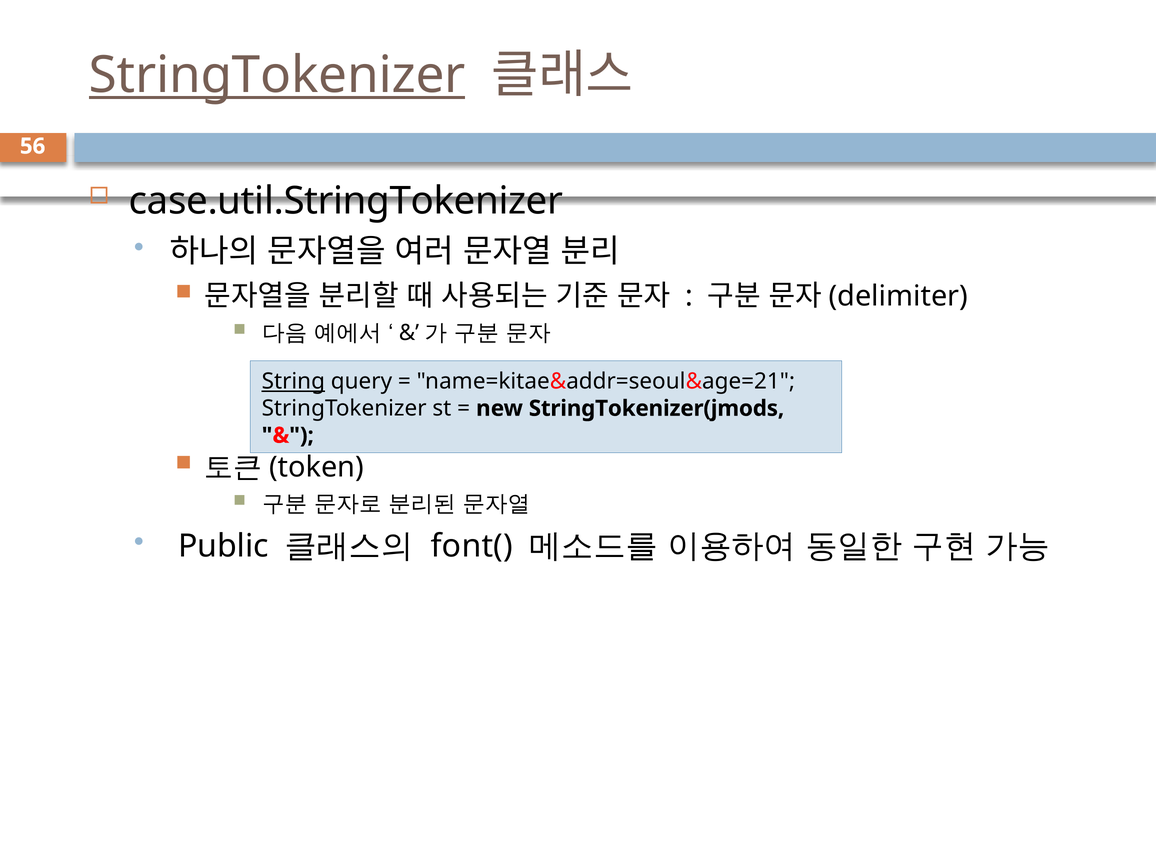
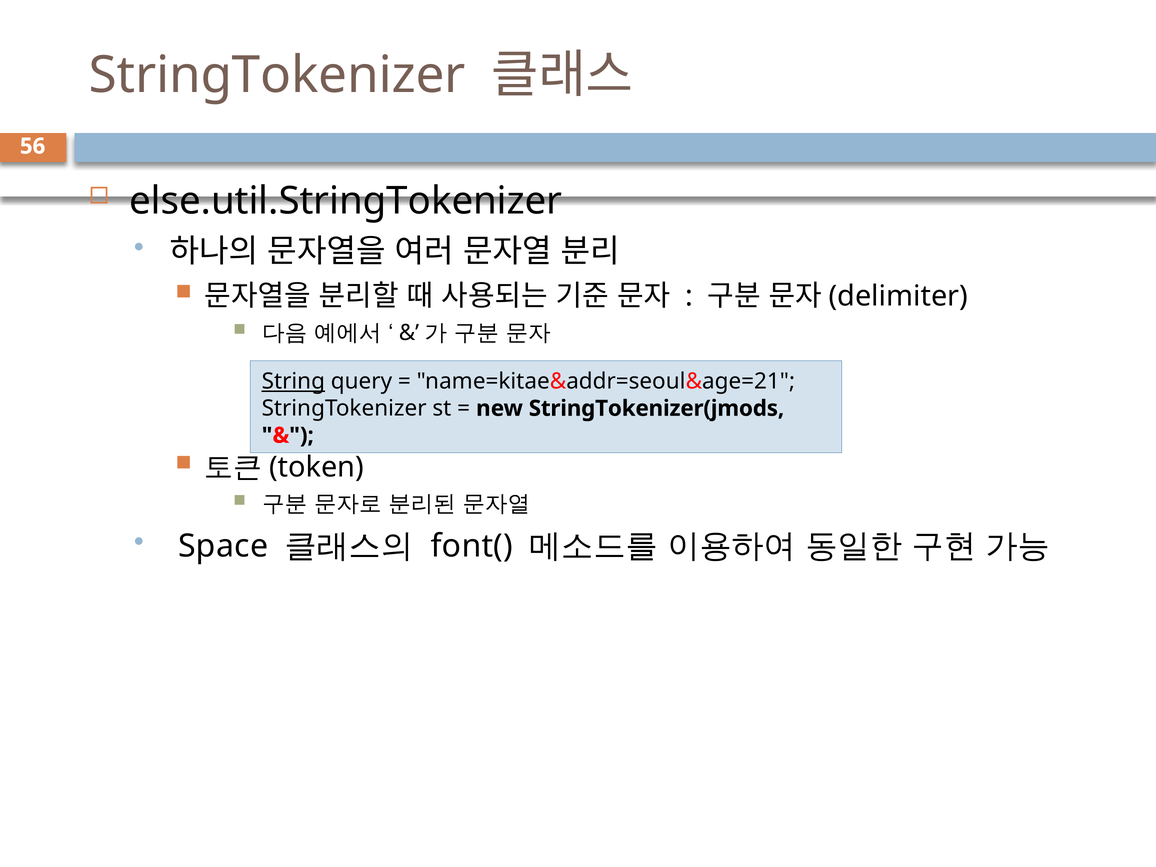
StringTokenizer underline: present -> none (277, 75)
case.util.StringTokenizer: case.util.StringTokenizer -> else.util.StringTokenizer (346, 201)
Public: Public -> Space (223, 546)
